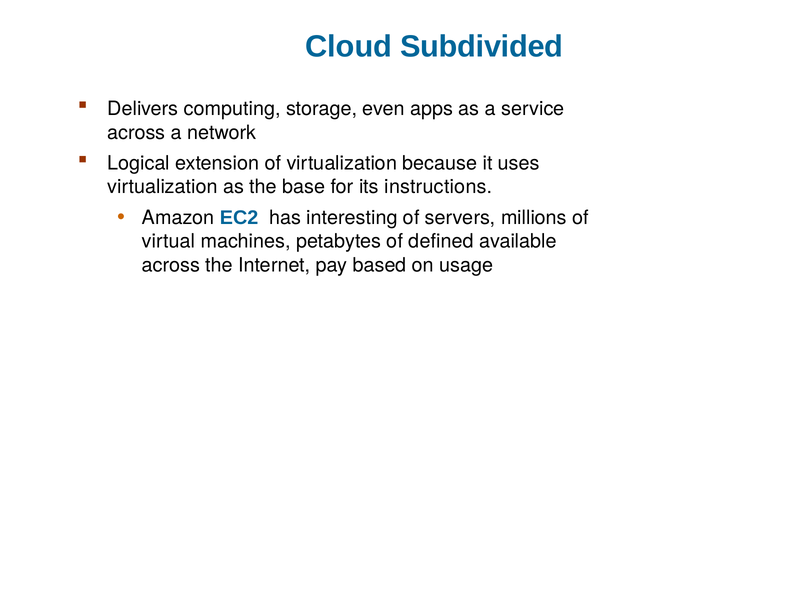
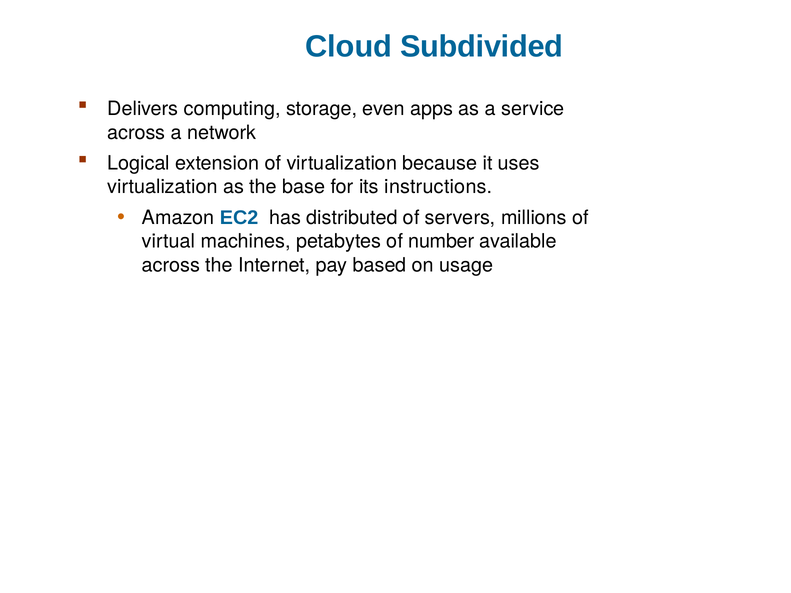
interesting: interesting -> distributed (352, 218)
defined: defined -> number (441, 241)
